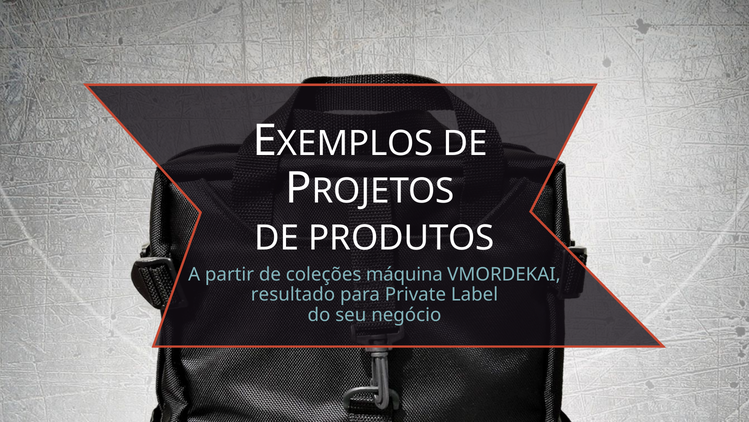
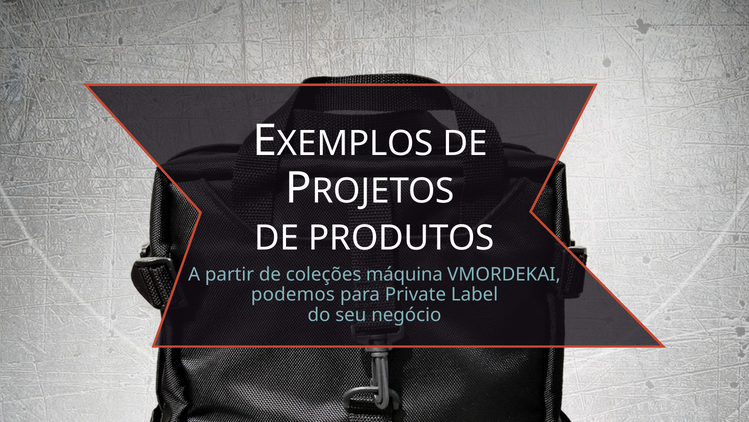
resultado: resultado -> podemos (293, 294)
